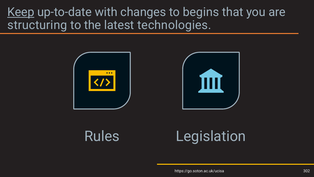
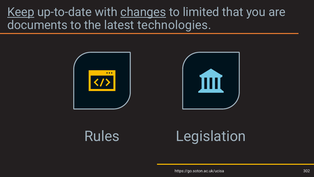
changes underline: none -> present (143, 12)
begins: begins -> limited (201, 12)
structuring: structuring -> documents (37, 25)
